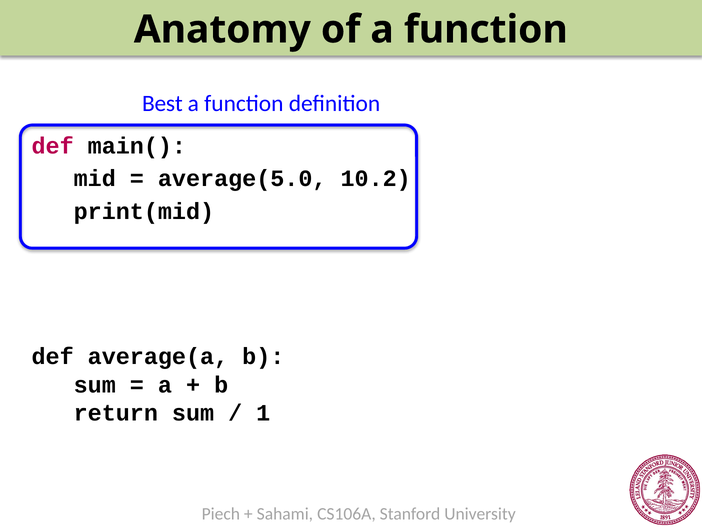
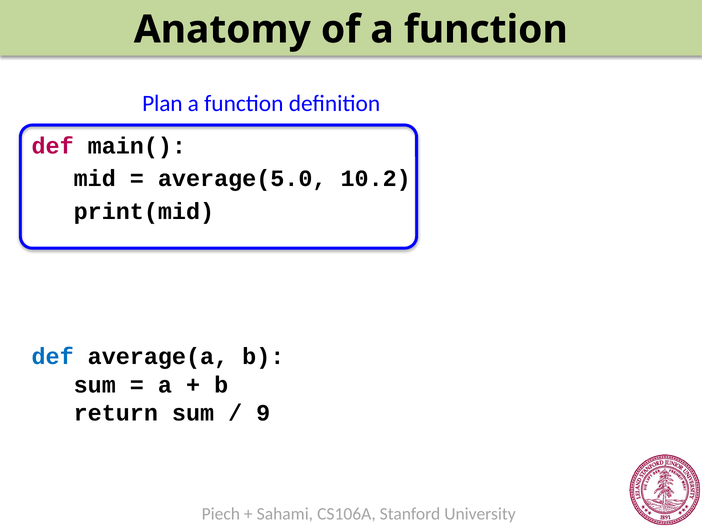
Best: Best -> Plan (162, 103)
def colour: black -> blue (53, 356)
1: 1 -> 9 (263, 413)
